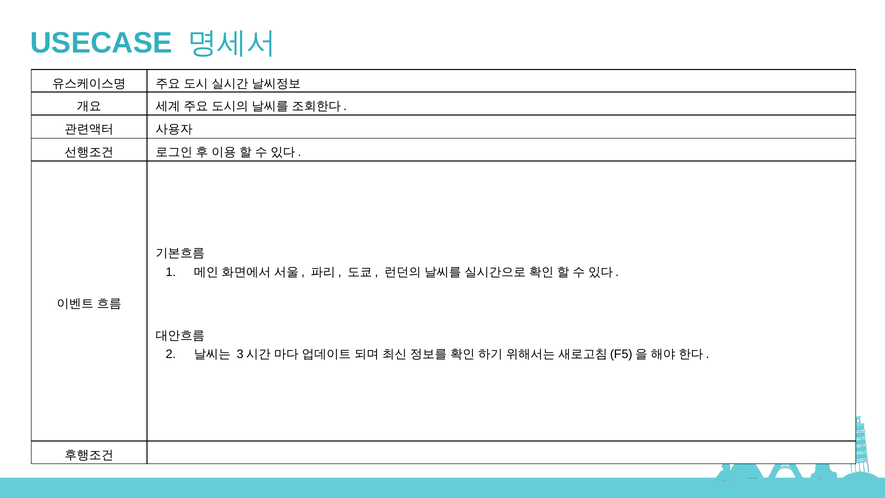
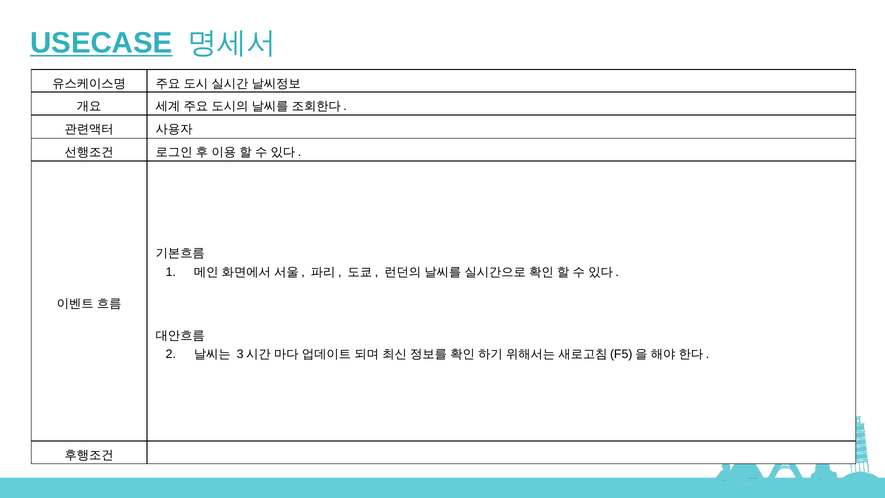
USECASE underline: none -> present (101, 43)
